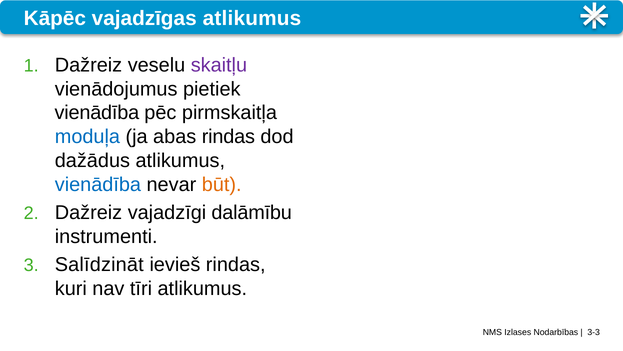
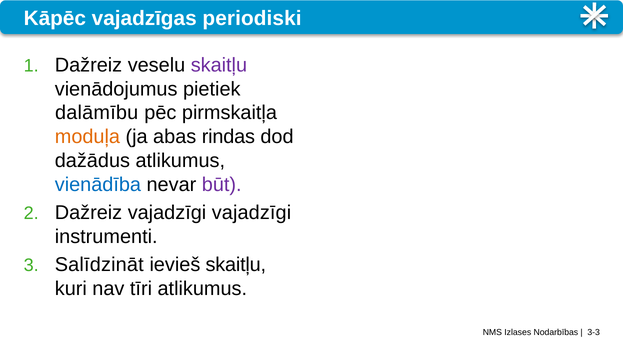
vajadzīgas atlikumus: atlikumus -> periodiski (252, 18)
vienādība: vienādība -> dalāmību (97, 113)
moduļa colour: blue -> orange (87, 137)
būt colour: orange -> purple (222, 184)
vajadzīgi dalāmību: dalāmību -> vajadzīgi (251, 212)
ievieš rindas: rindas -> skaitļu (236, 264)
